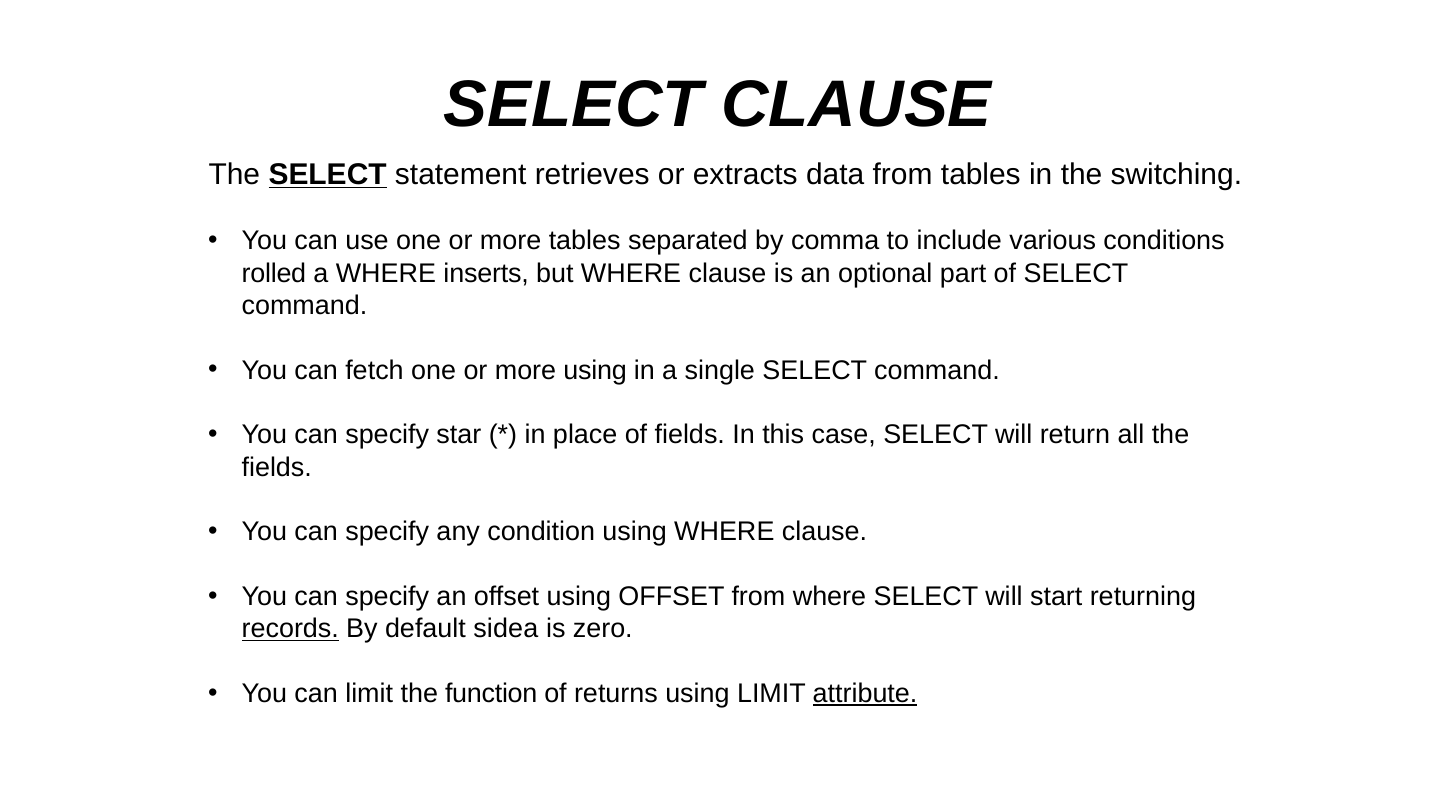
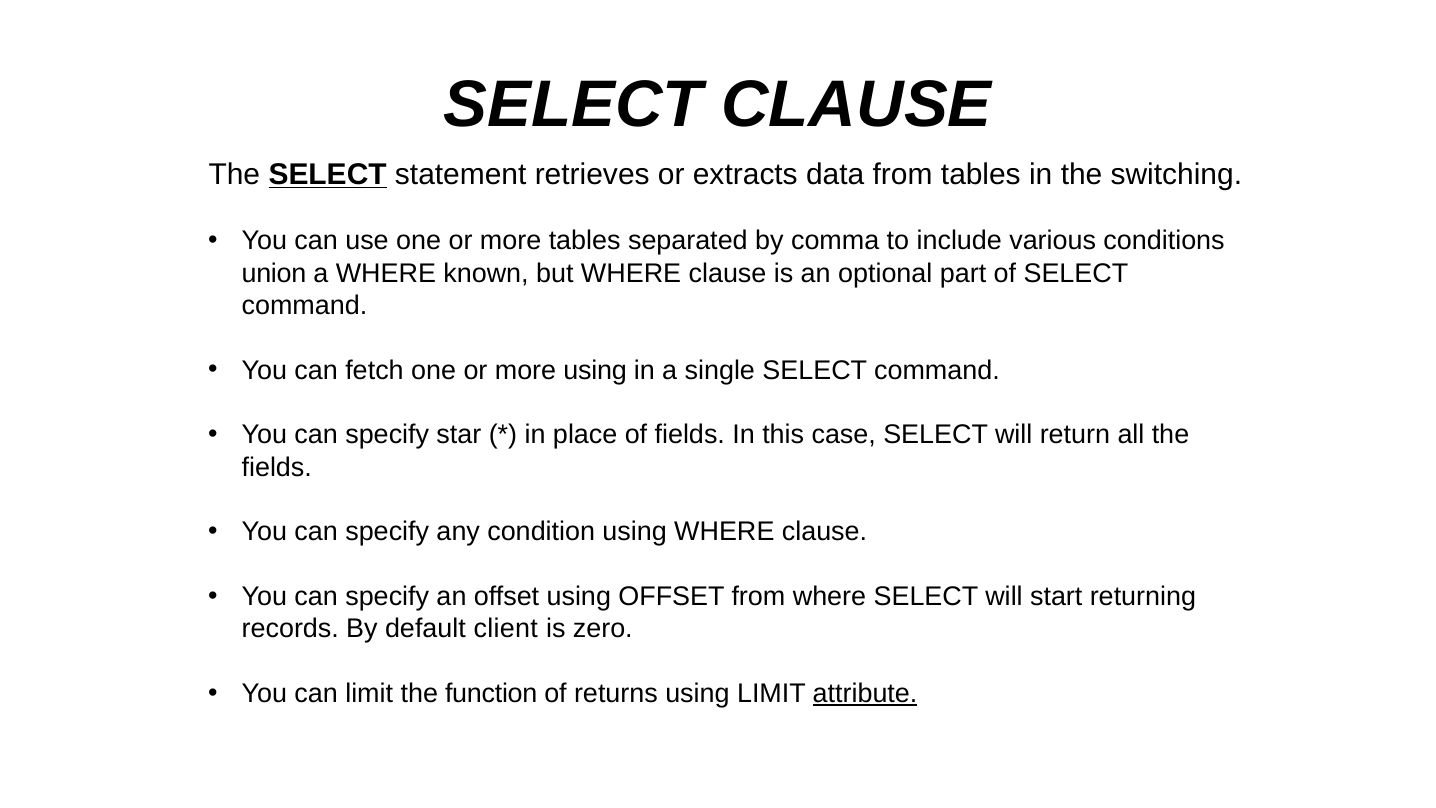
rolled: rolled -> union (274, 273)
inserts: inserts -> known (486, 273)
records underline: present -> none (290, 629)
sidea: sidea -> client (506, 629)
